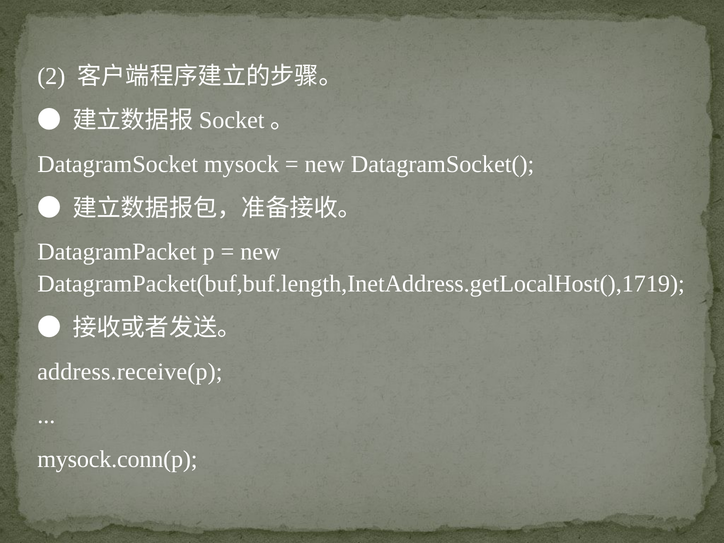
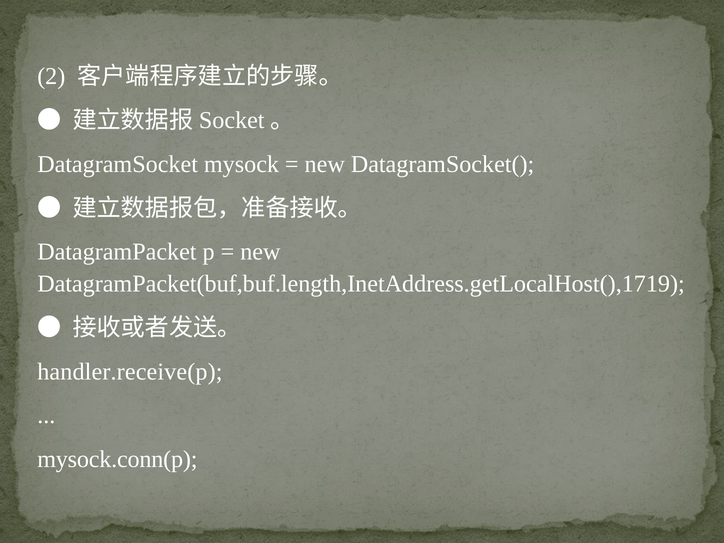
address.receive(p: address.receive(p -> handler.receive(p (130, 372)
